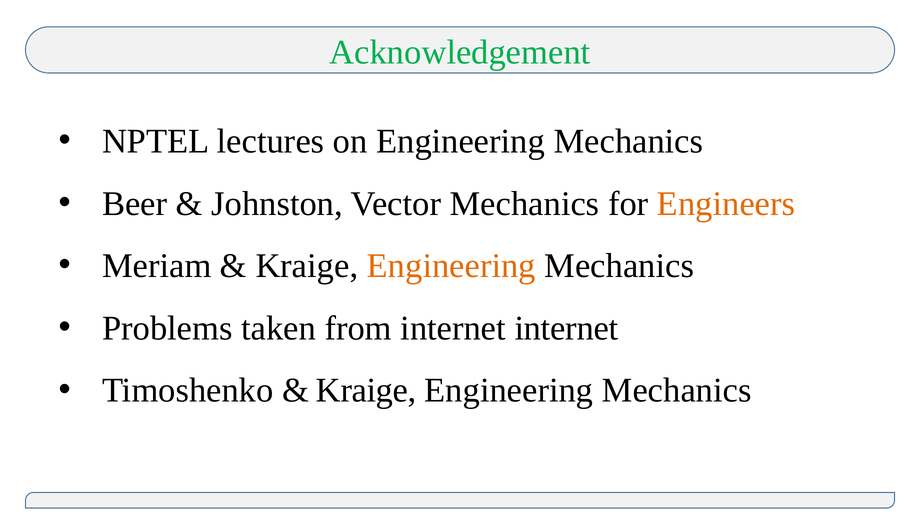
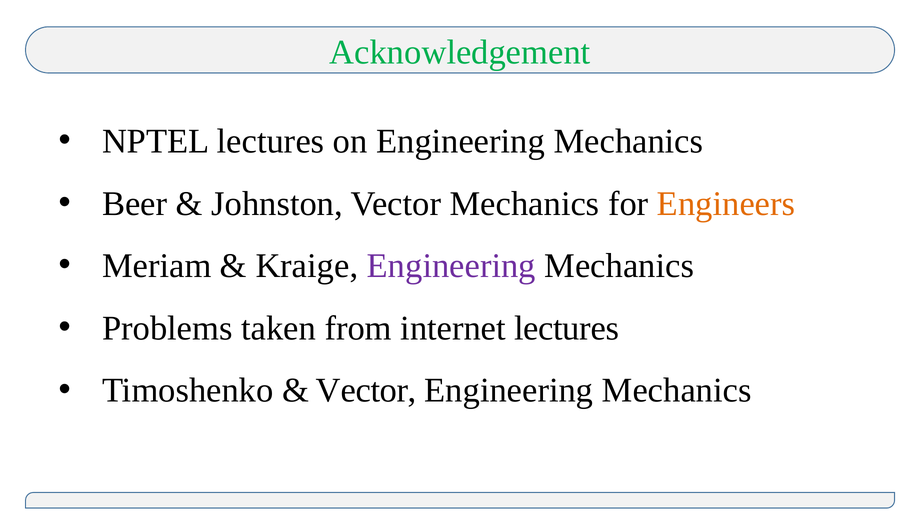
Engineering colour: orange -> purple (451, 266)
internet internet: internet -> lectures (567, 328)
Kraige: Kraige -> Vector (366, 390)
